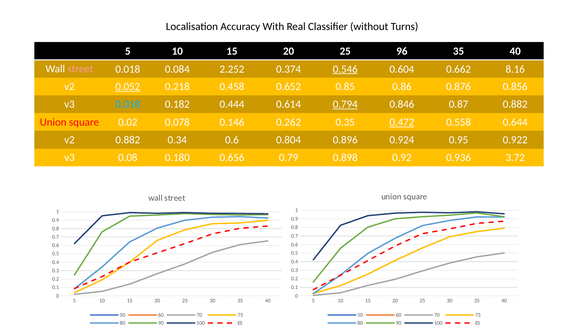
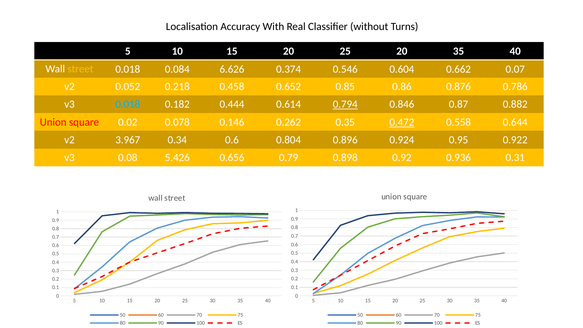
25 96: 96 -> 20 (402, 51)
street colour: pink -> yellow (80, 69)
2.252: 2.252 -> 6.626 (232, 69)
0.546 underline: present -> none (345, 69)
8.16: 8.16 -> 0.07 (515, 69)
0.052 underline: present -> none (128, 87)
0.856: 0.856 -> 0.786 (515, 87)
v2 0.882: 0.882 -> 3.967 (128, 140)
0.180: 0.180 -> 5.426 (177, 158)
3.72: 3.72 -> 0.31 (515, 158)
